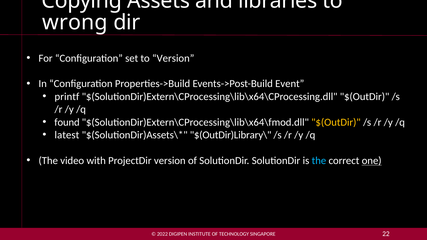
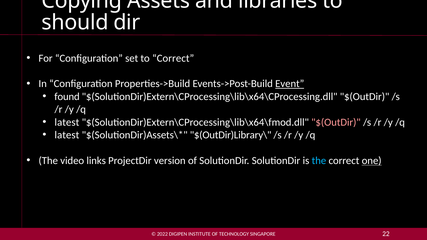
wrong: wrong -> should (75, 23)
to Version: Version -> Correct (173, 58)
Event underline: none -> present (290, 84)
printf: printf -> found (67, 97)
found: found -> latest (67, 122)
$(OutDir colour: yellow -> pink (336, 122)
with: with -> links (96, 161)
